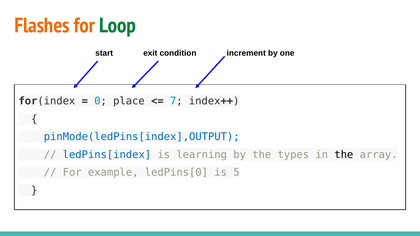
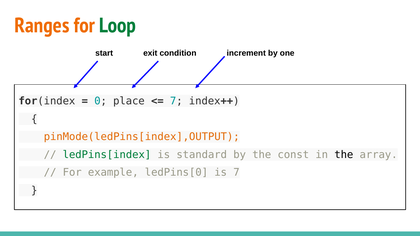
Flashes: Flashes -> Ranges (42, 25)
pinMode(ledPins[index],OUTPUT colour: blue -> orange (142, 137)
ledPins[index colour: blue -> green (107, 155)
learning: learning -> standard (202, 155)
types: types -> const (293, 155)
is 5: 5 -> 7 (236, 173)
